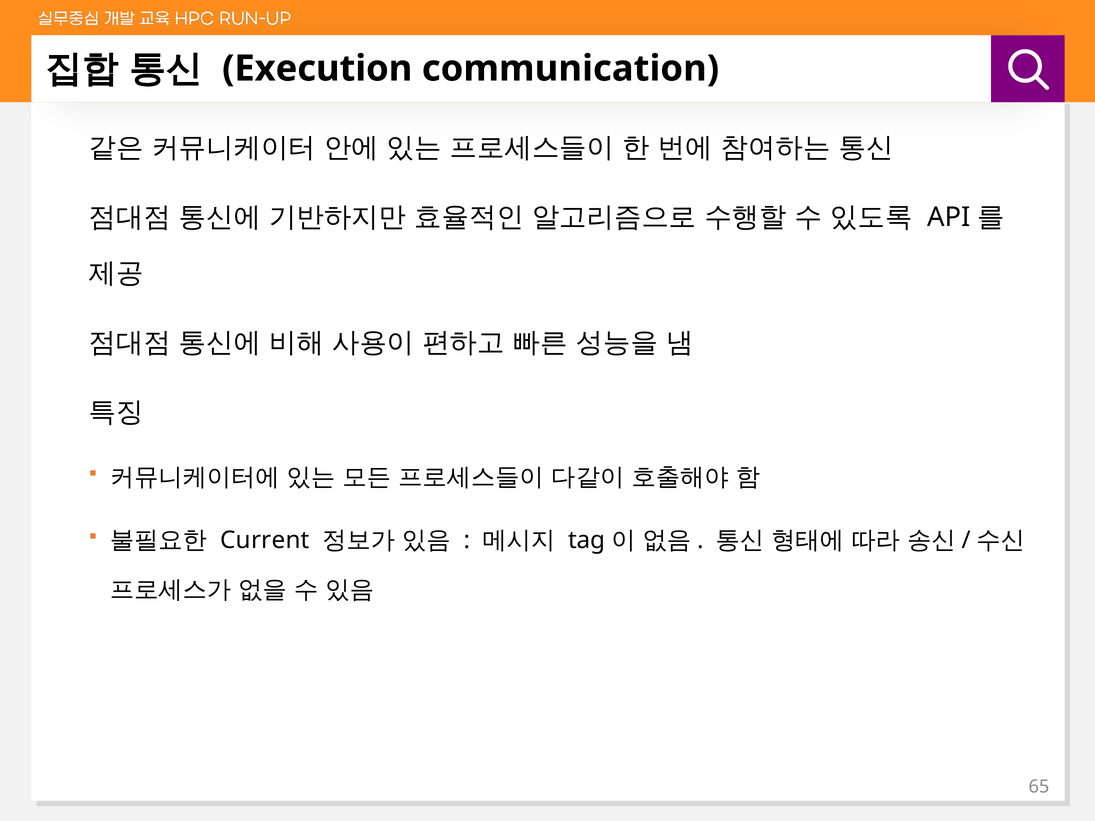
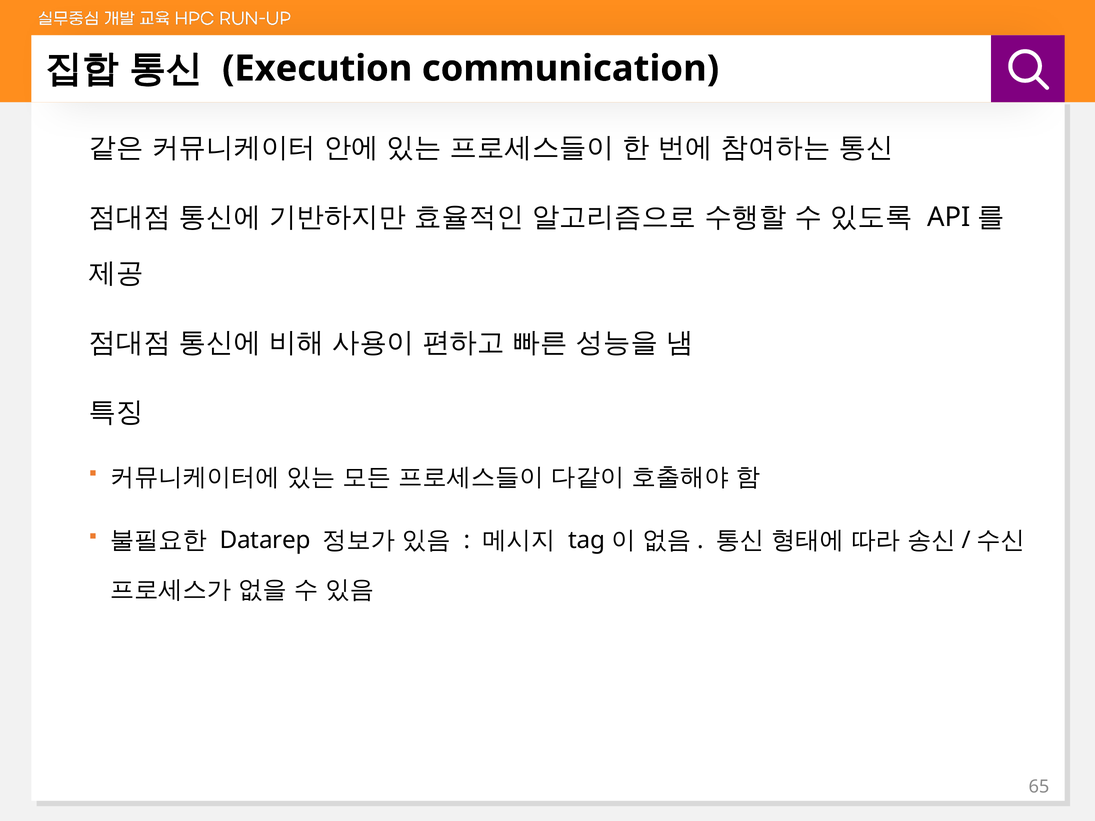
Current: Current -> Datarep (265, 540)
